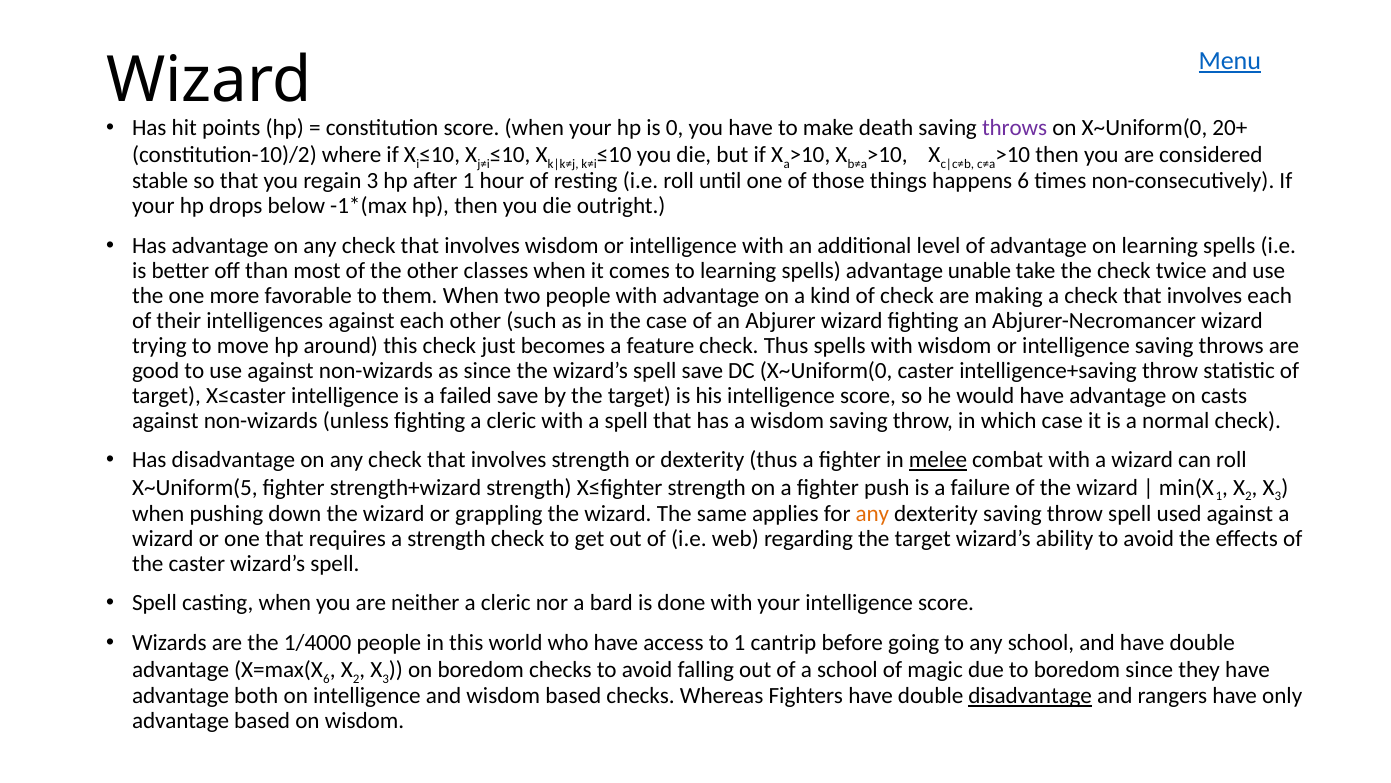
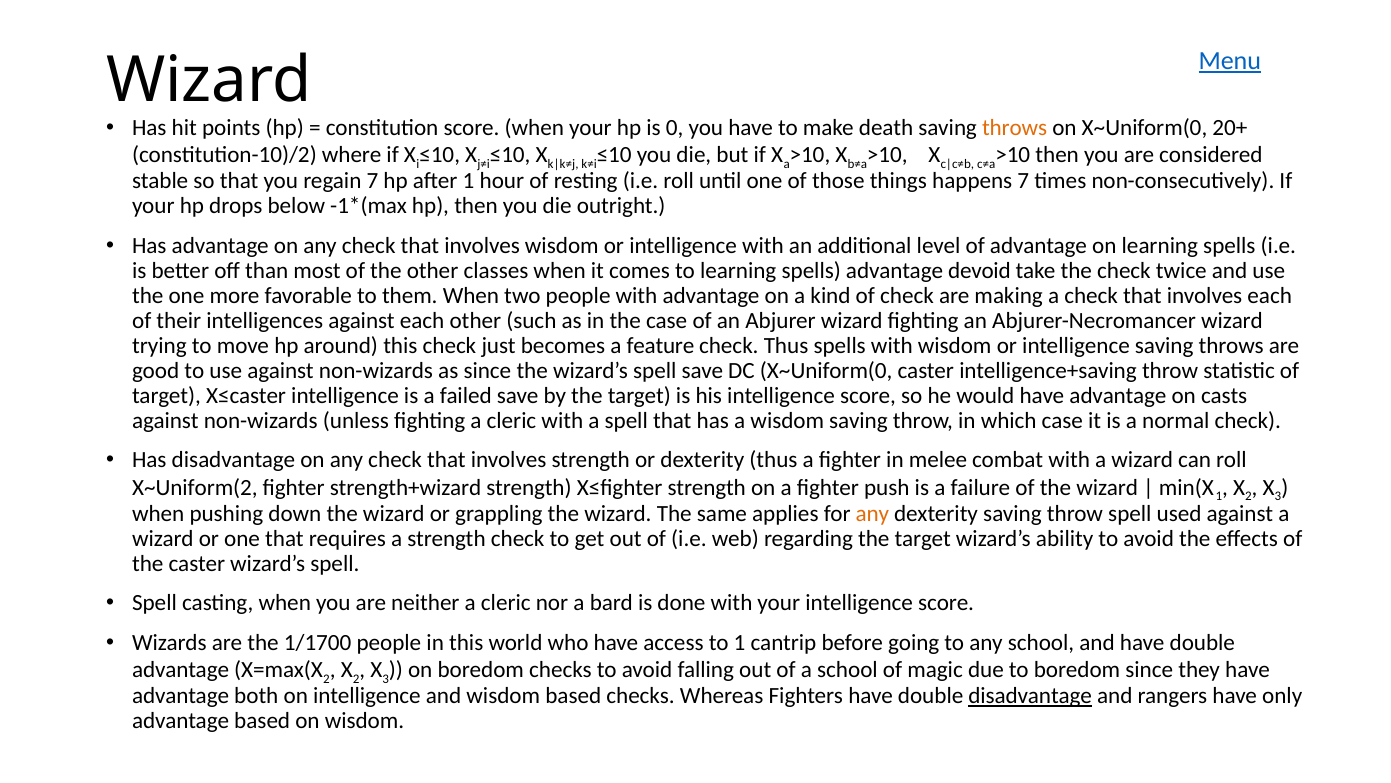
throws colour: purple -> orange (1015, 127)
regain 3: 3 -> 7 (372, 181)
happens 6: 6 -> 7 (1023, 181)
unable: unable -> devoid (979, 270)
melee underline: present -> none (938, 460)
X~Uniform(5: X~Uniform(5 -> X~Uniform(2 (195, 487)
1/4000: 1/4000 -> 1/1700 (318, 642)
6: 6 -> 2 (327, 679)
